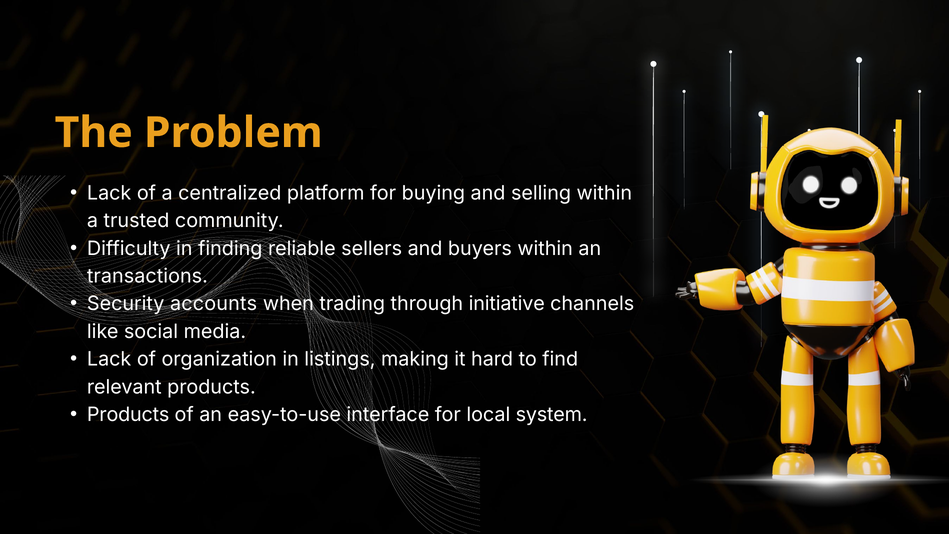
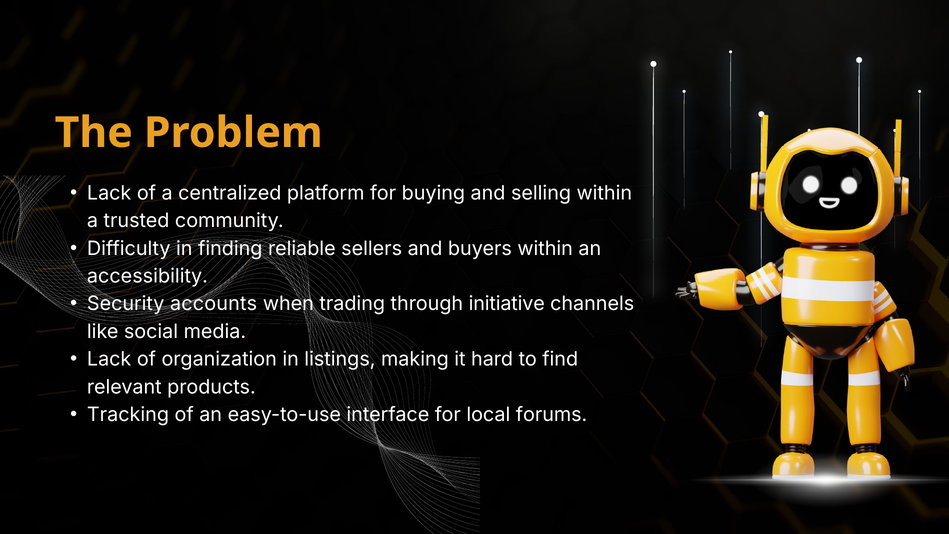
transactions: transactions -> accessibility (147, 276)
Products: Products -> Tracking (128, 415)
system: system -> forums (552, 415)
